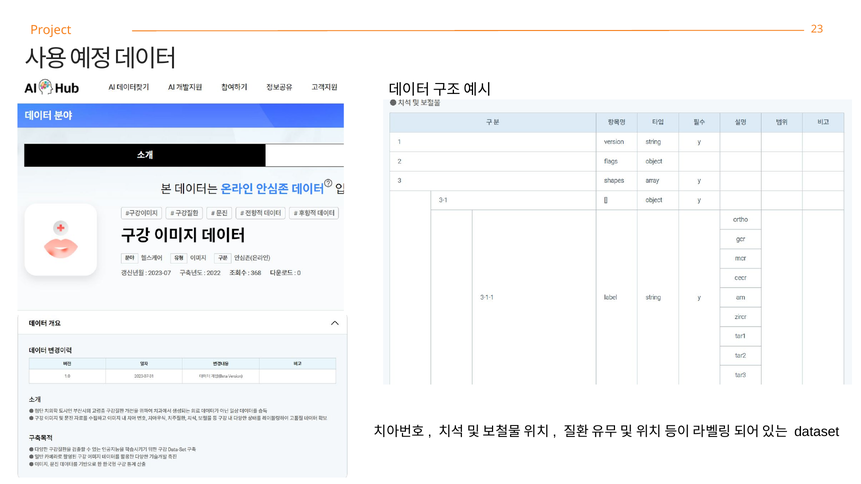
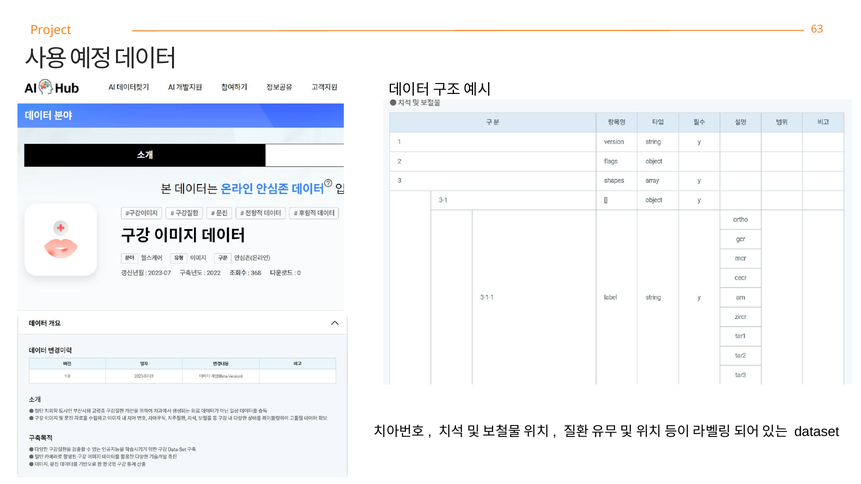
23: 23 -> 63 (817, 29)
